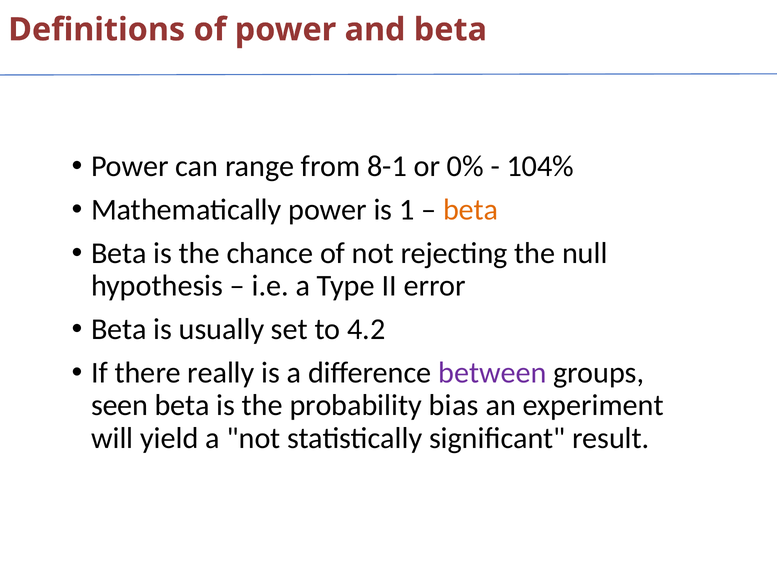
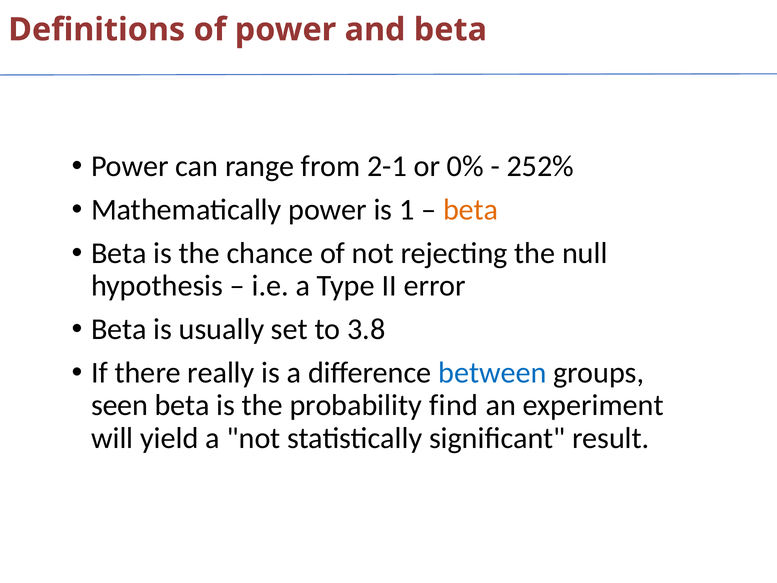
8-1: 8-1 -> 2-1 (387, 166)
104%: 104% -> 252% (540, 166)
4.2: 4.2 -> 3.8 (366, 329)
between colour: purple -> blue (492, 373)
bias: bias -> find (454, 405)
